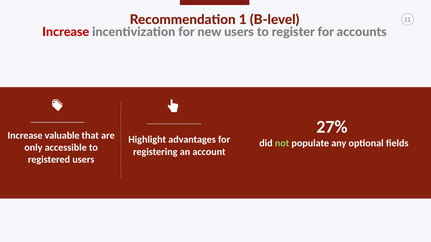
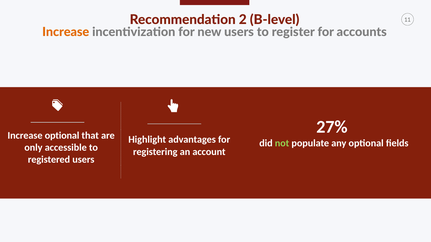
1: 1 -> 2 (243, 20)
Increase colour: red -> orange (66, 32)
Increase valuable: valuable -> optional (62, 136)
